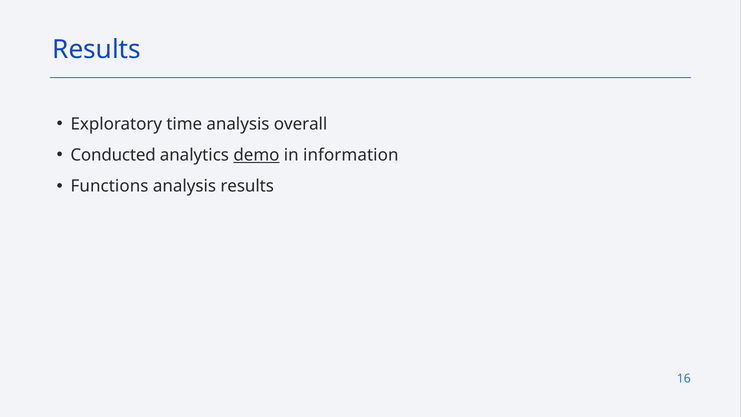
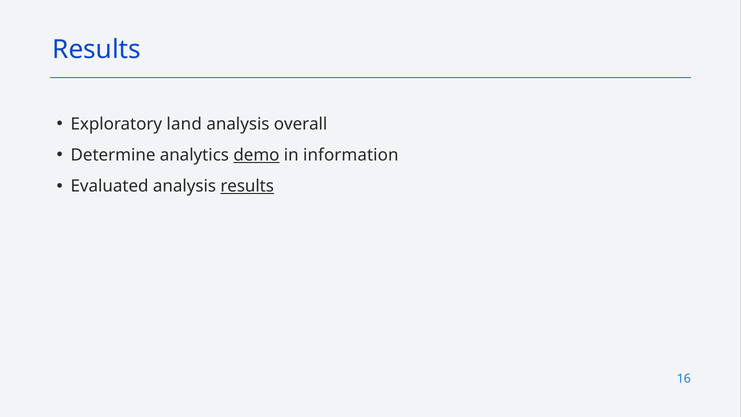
time: time -> land (184, 124)
Conducted: Conducted -> Determine (113, 155)
Functions: Functions -> Evaluated (110, 186)
results underline: none -> present (247, 186)
